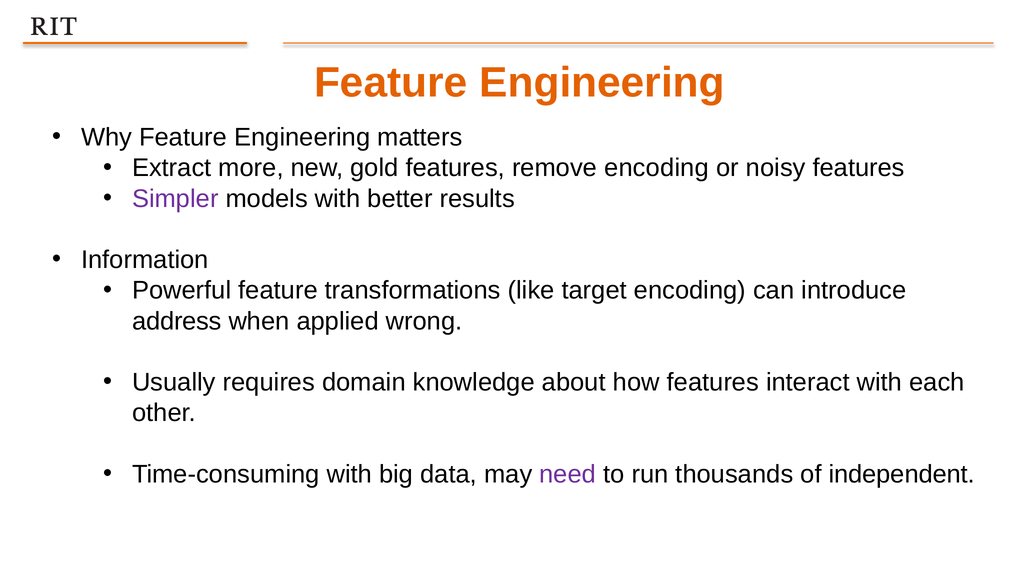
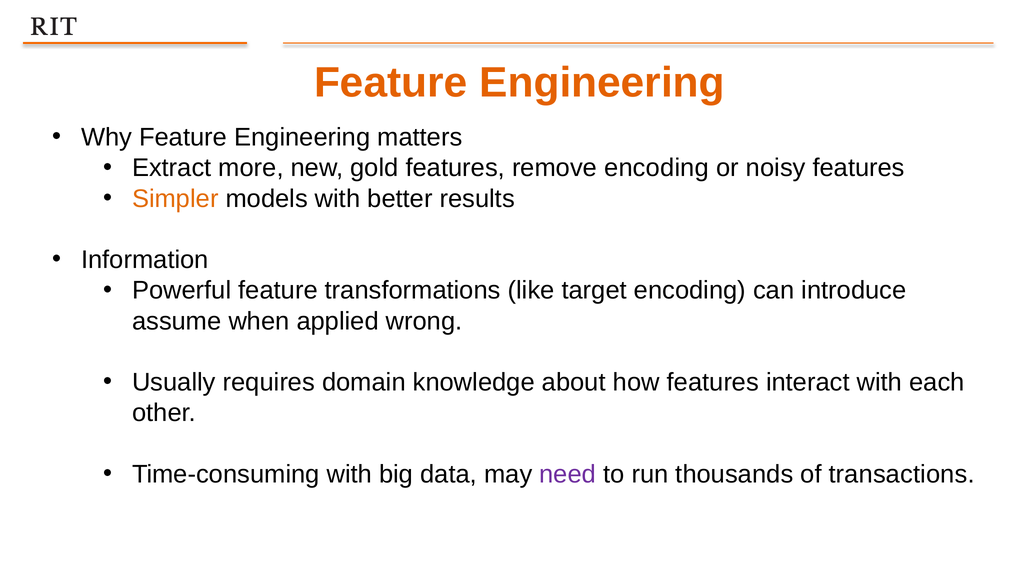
Simpler colour: purple -> orange (175, 199)
address: address -> assume (177, 321)
independent: independent -> transactions (902, 474)
